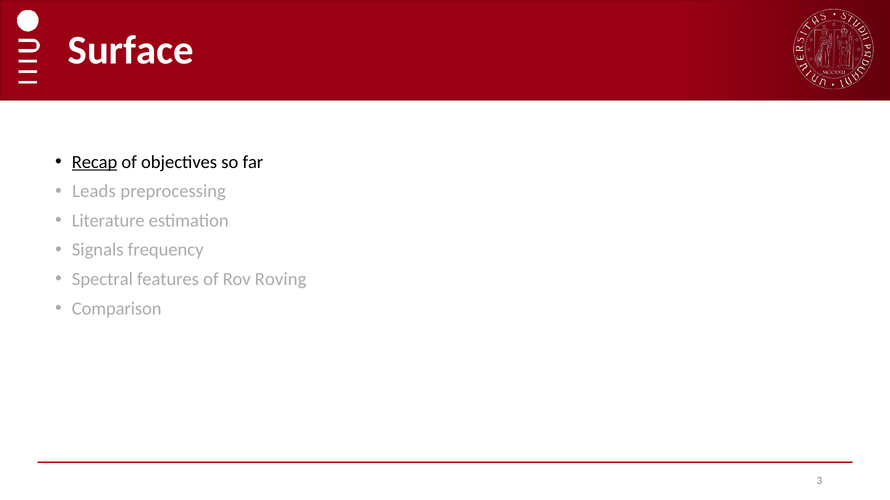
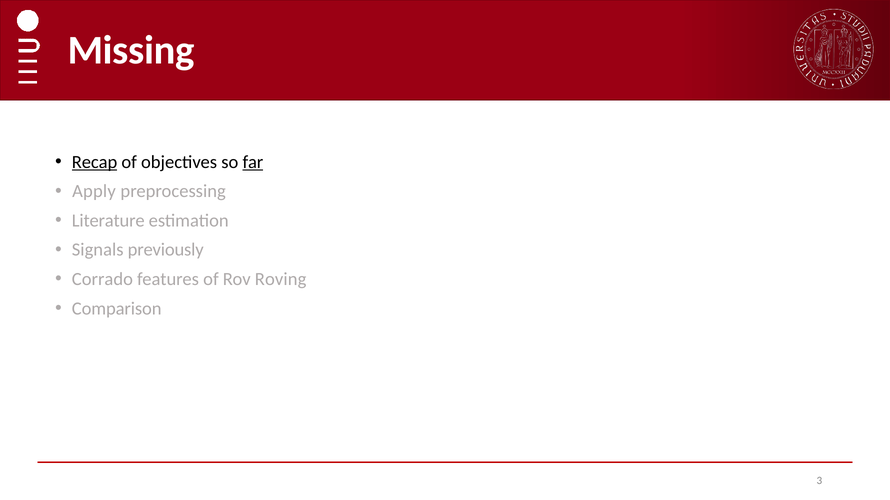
Surface: Surface -> Missing (131, 50)
far underline: none -> present (253, 162)
Leads: Leads -> Apply (94, 192)
frequency: frequency -> previously (166, 250)
Spectral: Spectral -> Corrado (102, 279)
